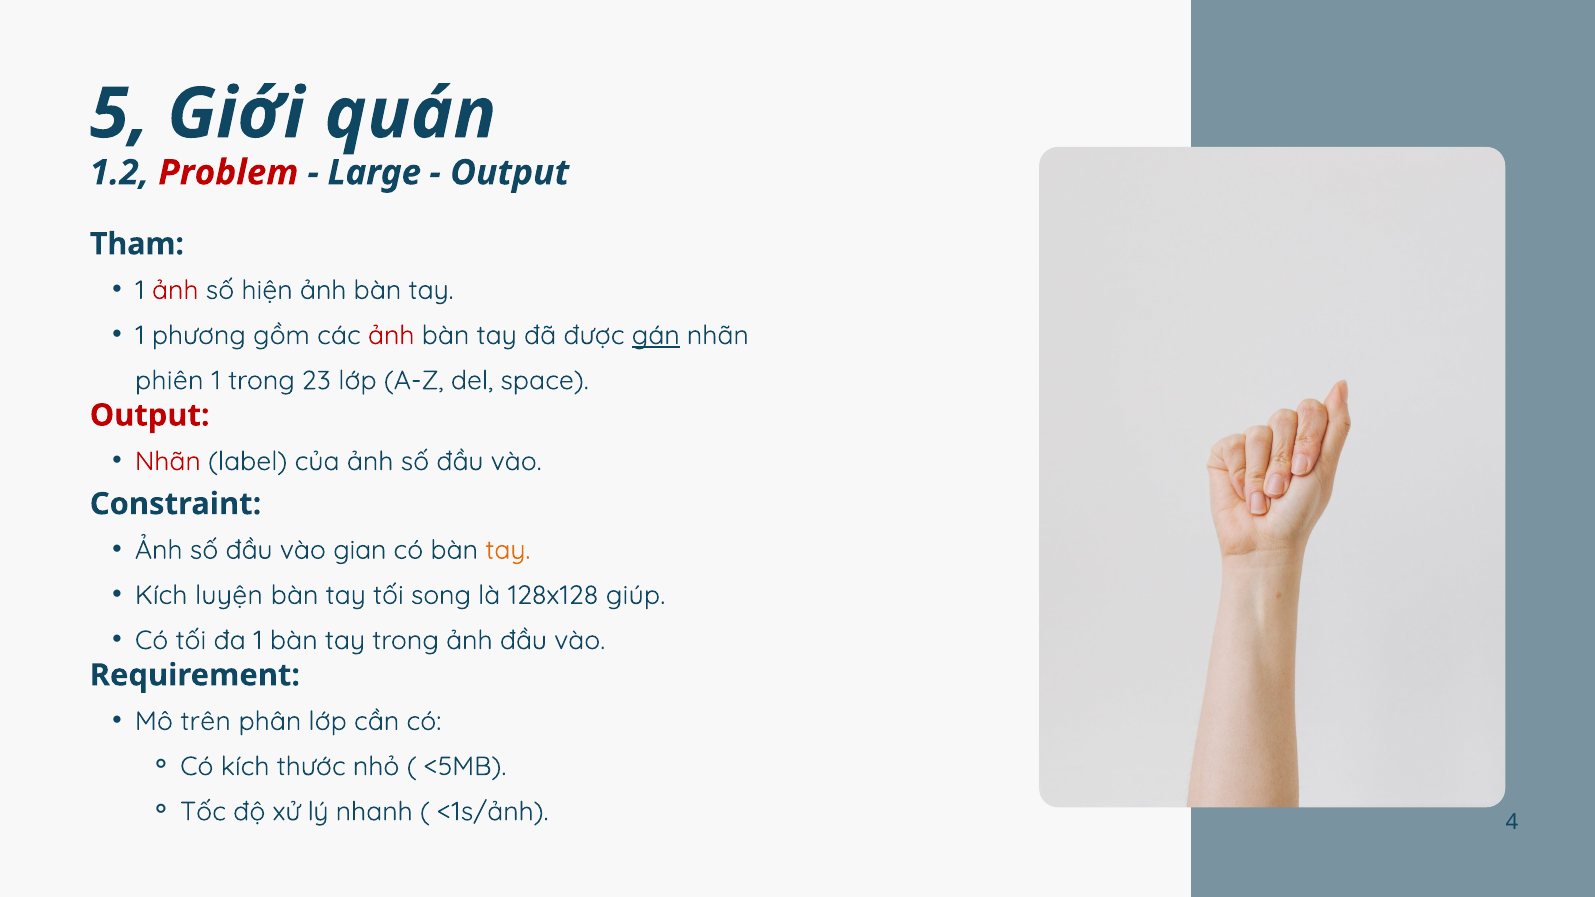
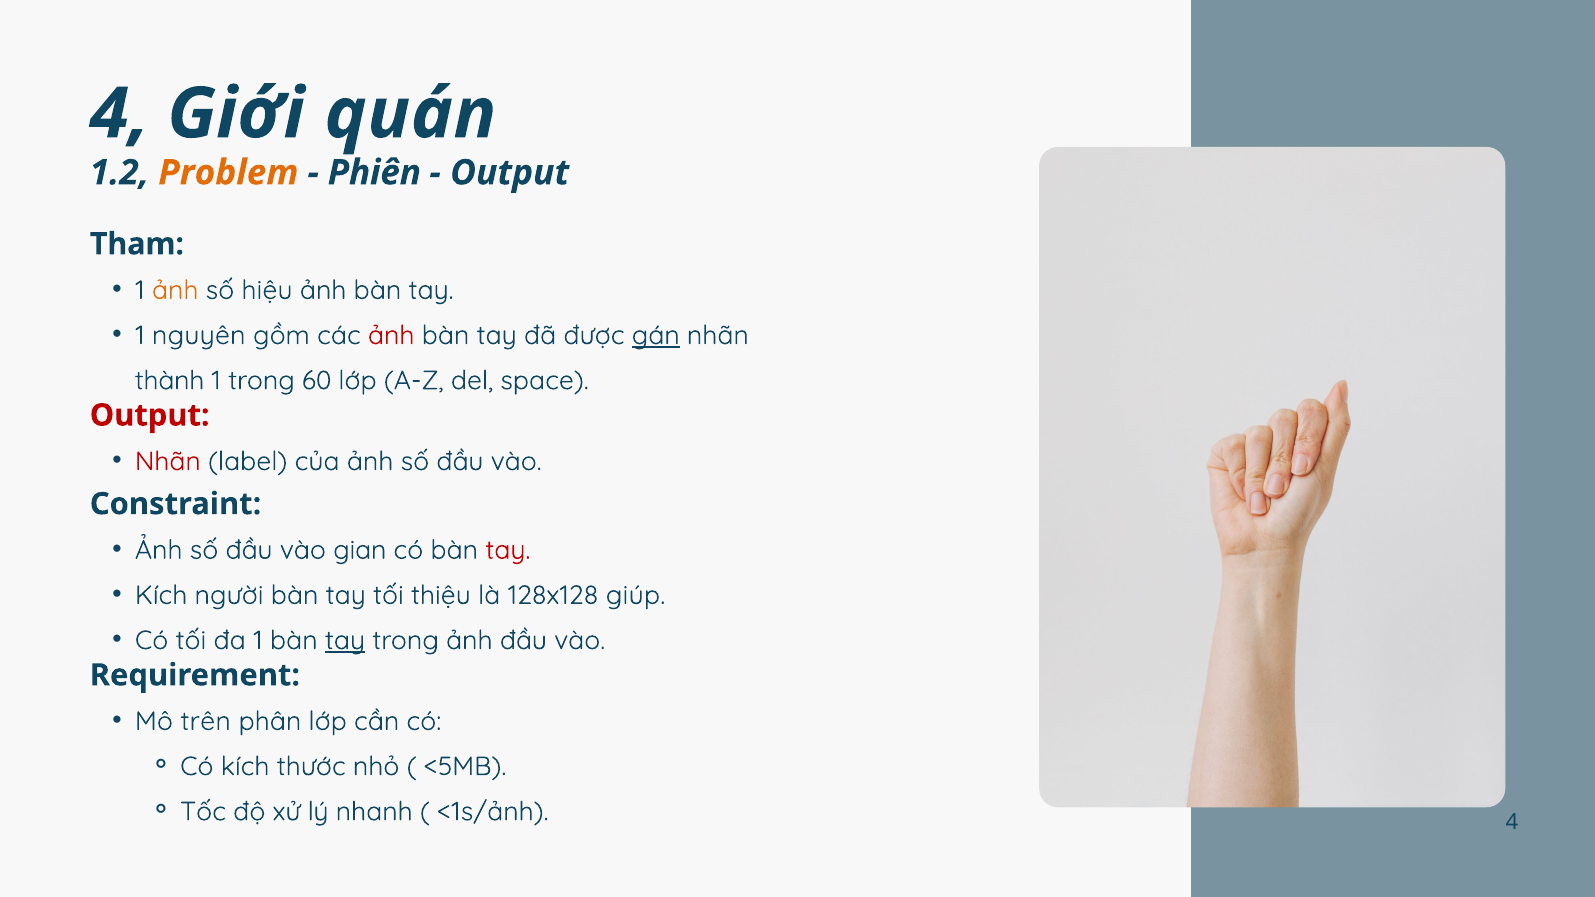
5: 5 -> 4 (119, 114)
Problem colour: red -> orange (228, 173)
Large: Large -> Phiên (374, 173)
ảnh colour: red -> orange (175, 290)
hiện: hiện -> hiệu (267, 290)
phương: phương -> nguyên (199, 335)
phiên: phiên -> thành (170, 381)
23: 23 -> 60 (317, 381)
tay colour: orange -> red (508, 550)
luyện: luyện -> người (229, 595)
song: song -> thiệu (441, 595)
tay underline: none -> present (345, 640)
